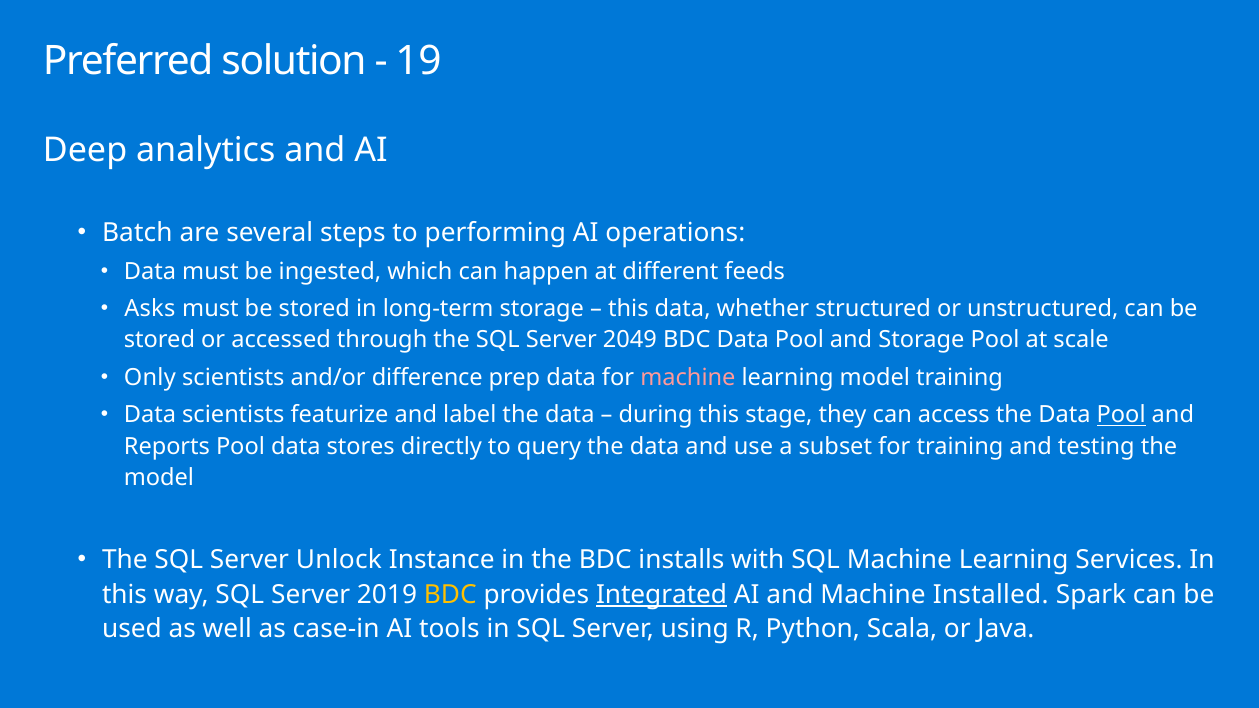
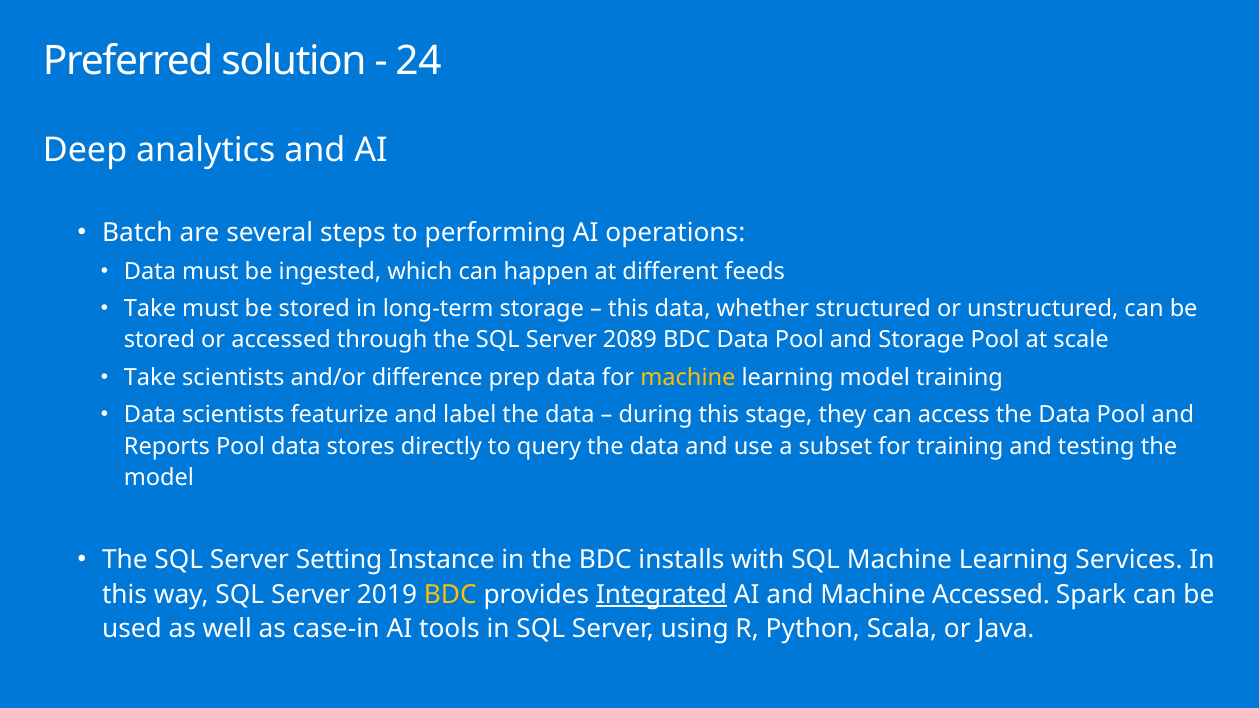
19: 19 -> 24 (418, 61)
Asks: Asks -> Take (150, 309)
2049: 2049 -> 2089 (630, 340)
Only: Only -> Take (150, 378)
machine colour: pink -> yellow (688, 378)
Pool underline: present -> none (1121, 415)
Unlock: Unlock -> Setting (339, 560)
Machine Installed: Installed -> Accessed (991, 595)
